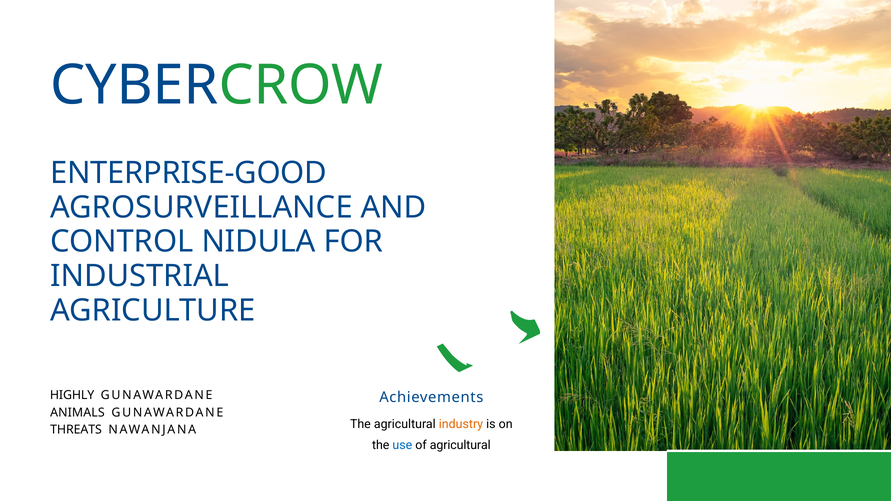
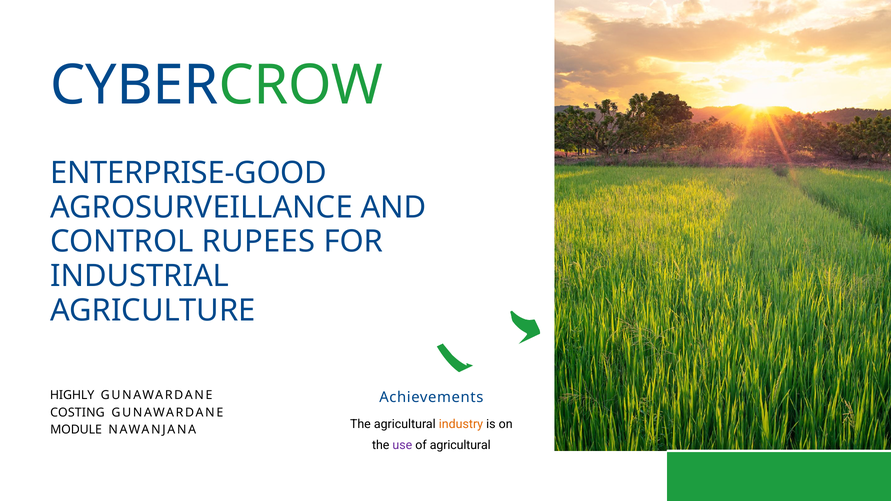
NIDULA: NIDULA -> RUPEES (258, 242)
ANIMALS: ANIMALS -> COSTING (77, 413)
THREATS: THREATS -> MODULE (76, 430)
use colour: blue -> purple (402, 445)
